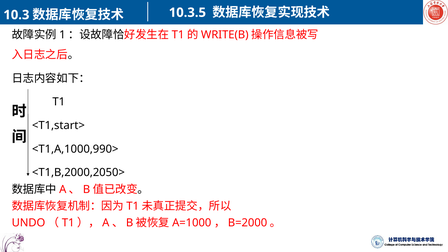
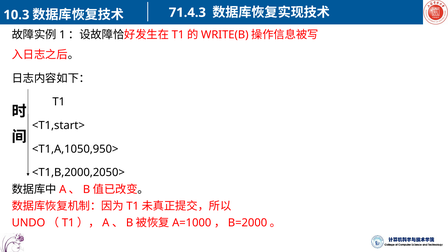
10.3.5: 10.3.5 -> 71.4.3 (187, 13)
<T1,A,1000,990>: <T1,A,1000,990> -> <T1,A,1050,950> (75, 149)
